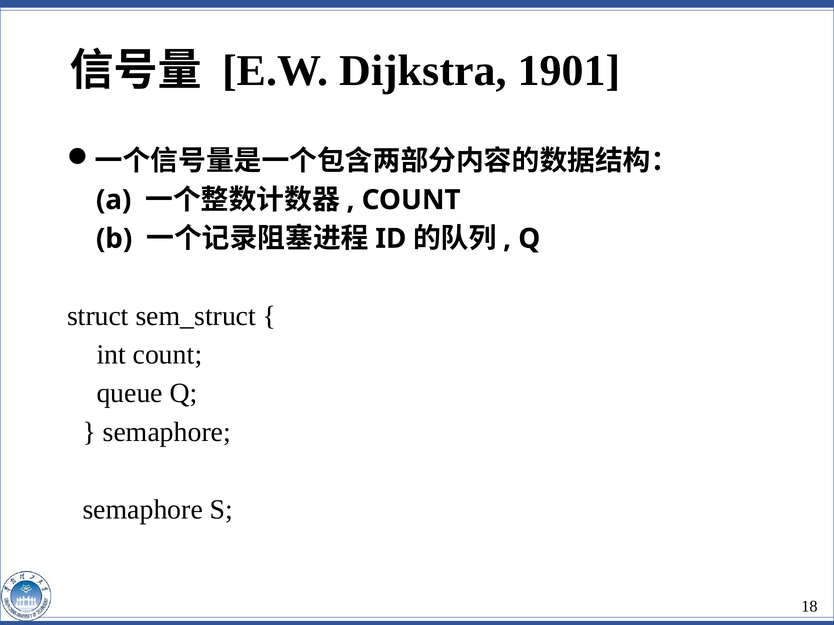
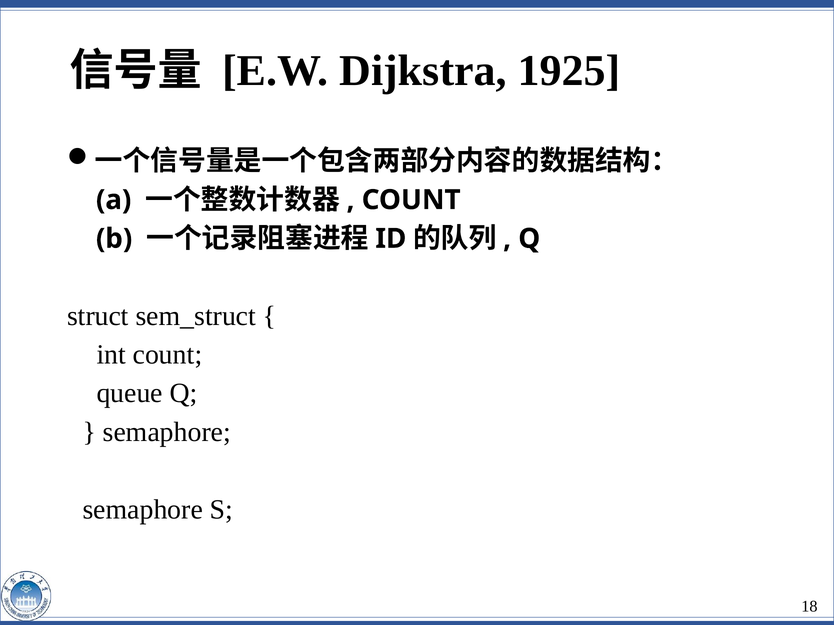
1901: 1901 -> 1925 (569, 71)
